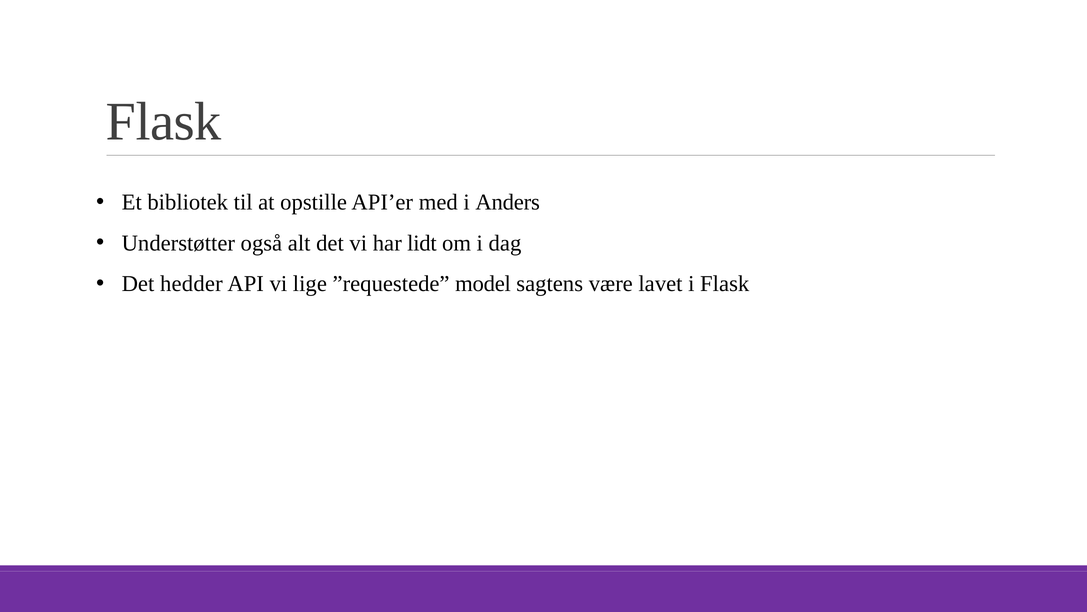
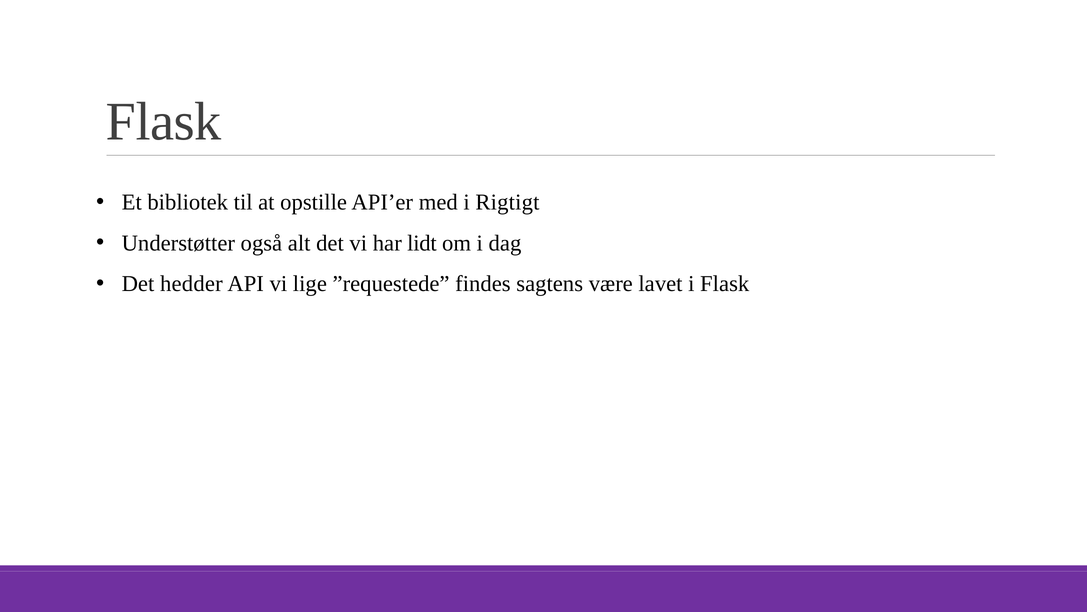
Anders: Anders -> Rigtigt (507, 202)
model: model -> findes (483, 284)
